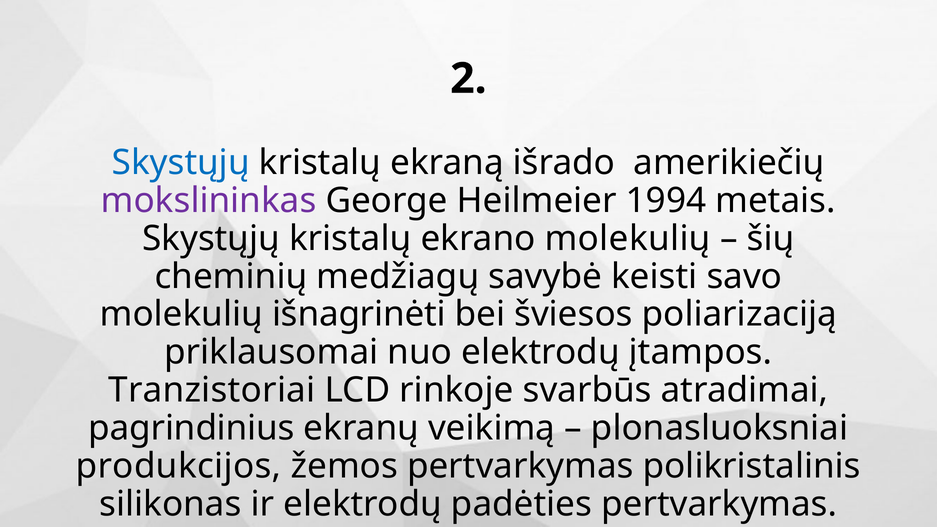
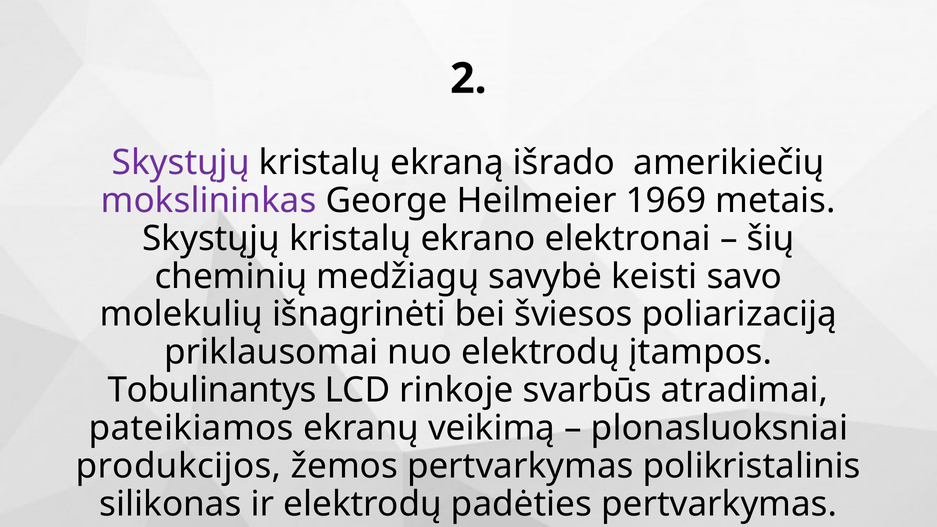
Skystųjų colour: blue -> purple (181, 163)
1994: 1994 -> 1969 (666, 201)
ekrano molekulių: molekulių -> elektronai (628, 238)
Tranzistoriai: Tranzistoriai -> Tobulinantys (212, 390)
pagrindinius: pagrindinius -> pateikiamos (191, 428)
